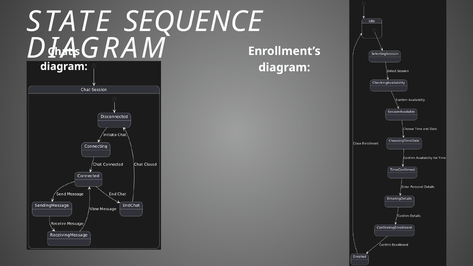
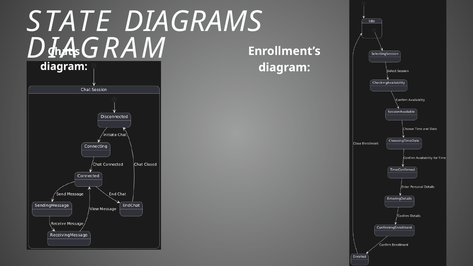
SEQUENCE: SEQUENCE -> DIAGRAMS (193, 22)
